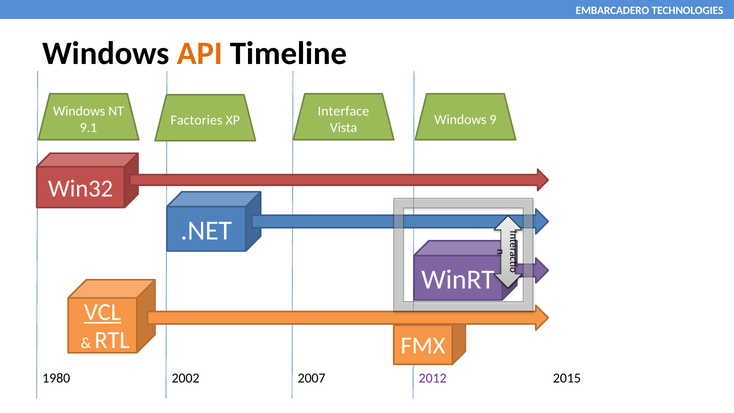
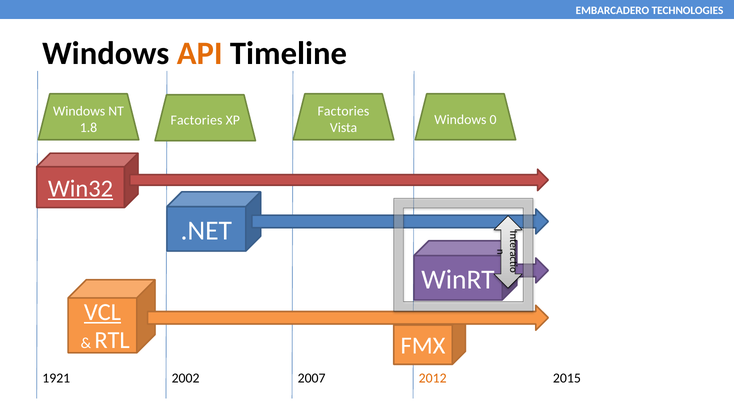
Interface: Interface -> Factories (343, 111)
9: 9 -> 0 (493, 119)
9.1: 9.1 -> 1.8 (89, 128)
Win32 underline: none -> present (81, 189)
1980: 1980 -> 1921 (56, 378)
2012 colour: purple -> orange (433, 378)
